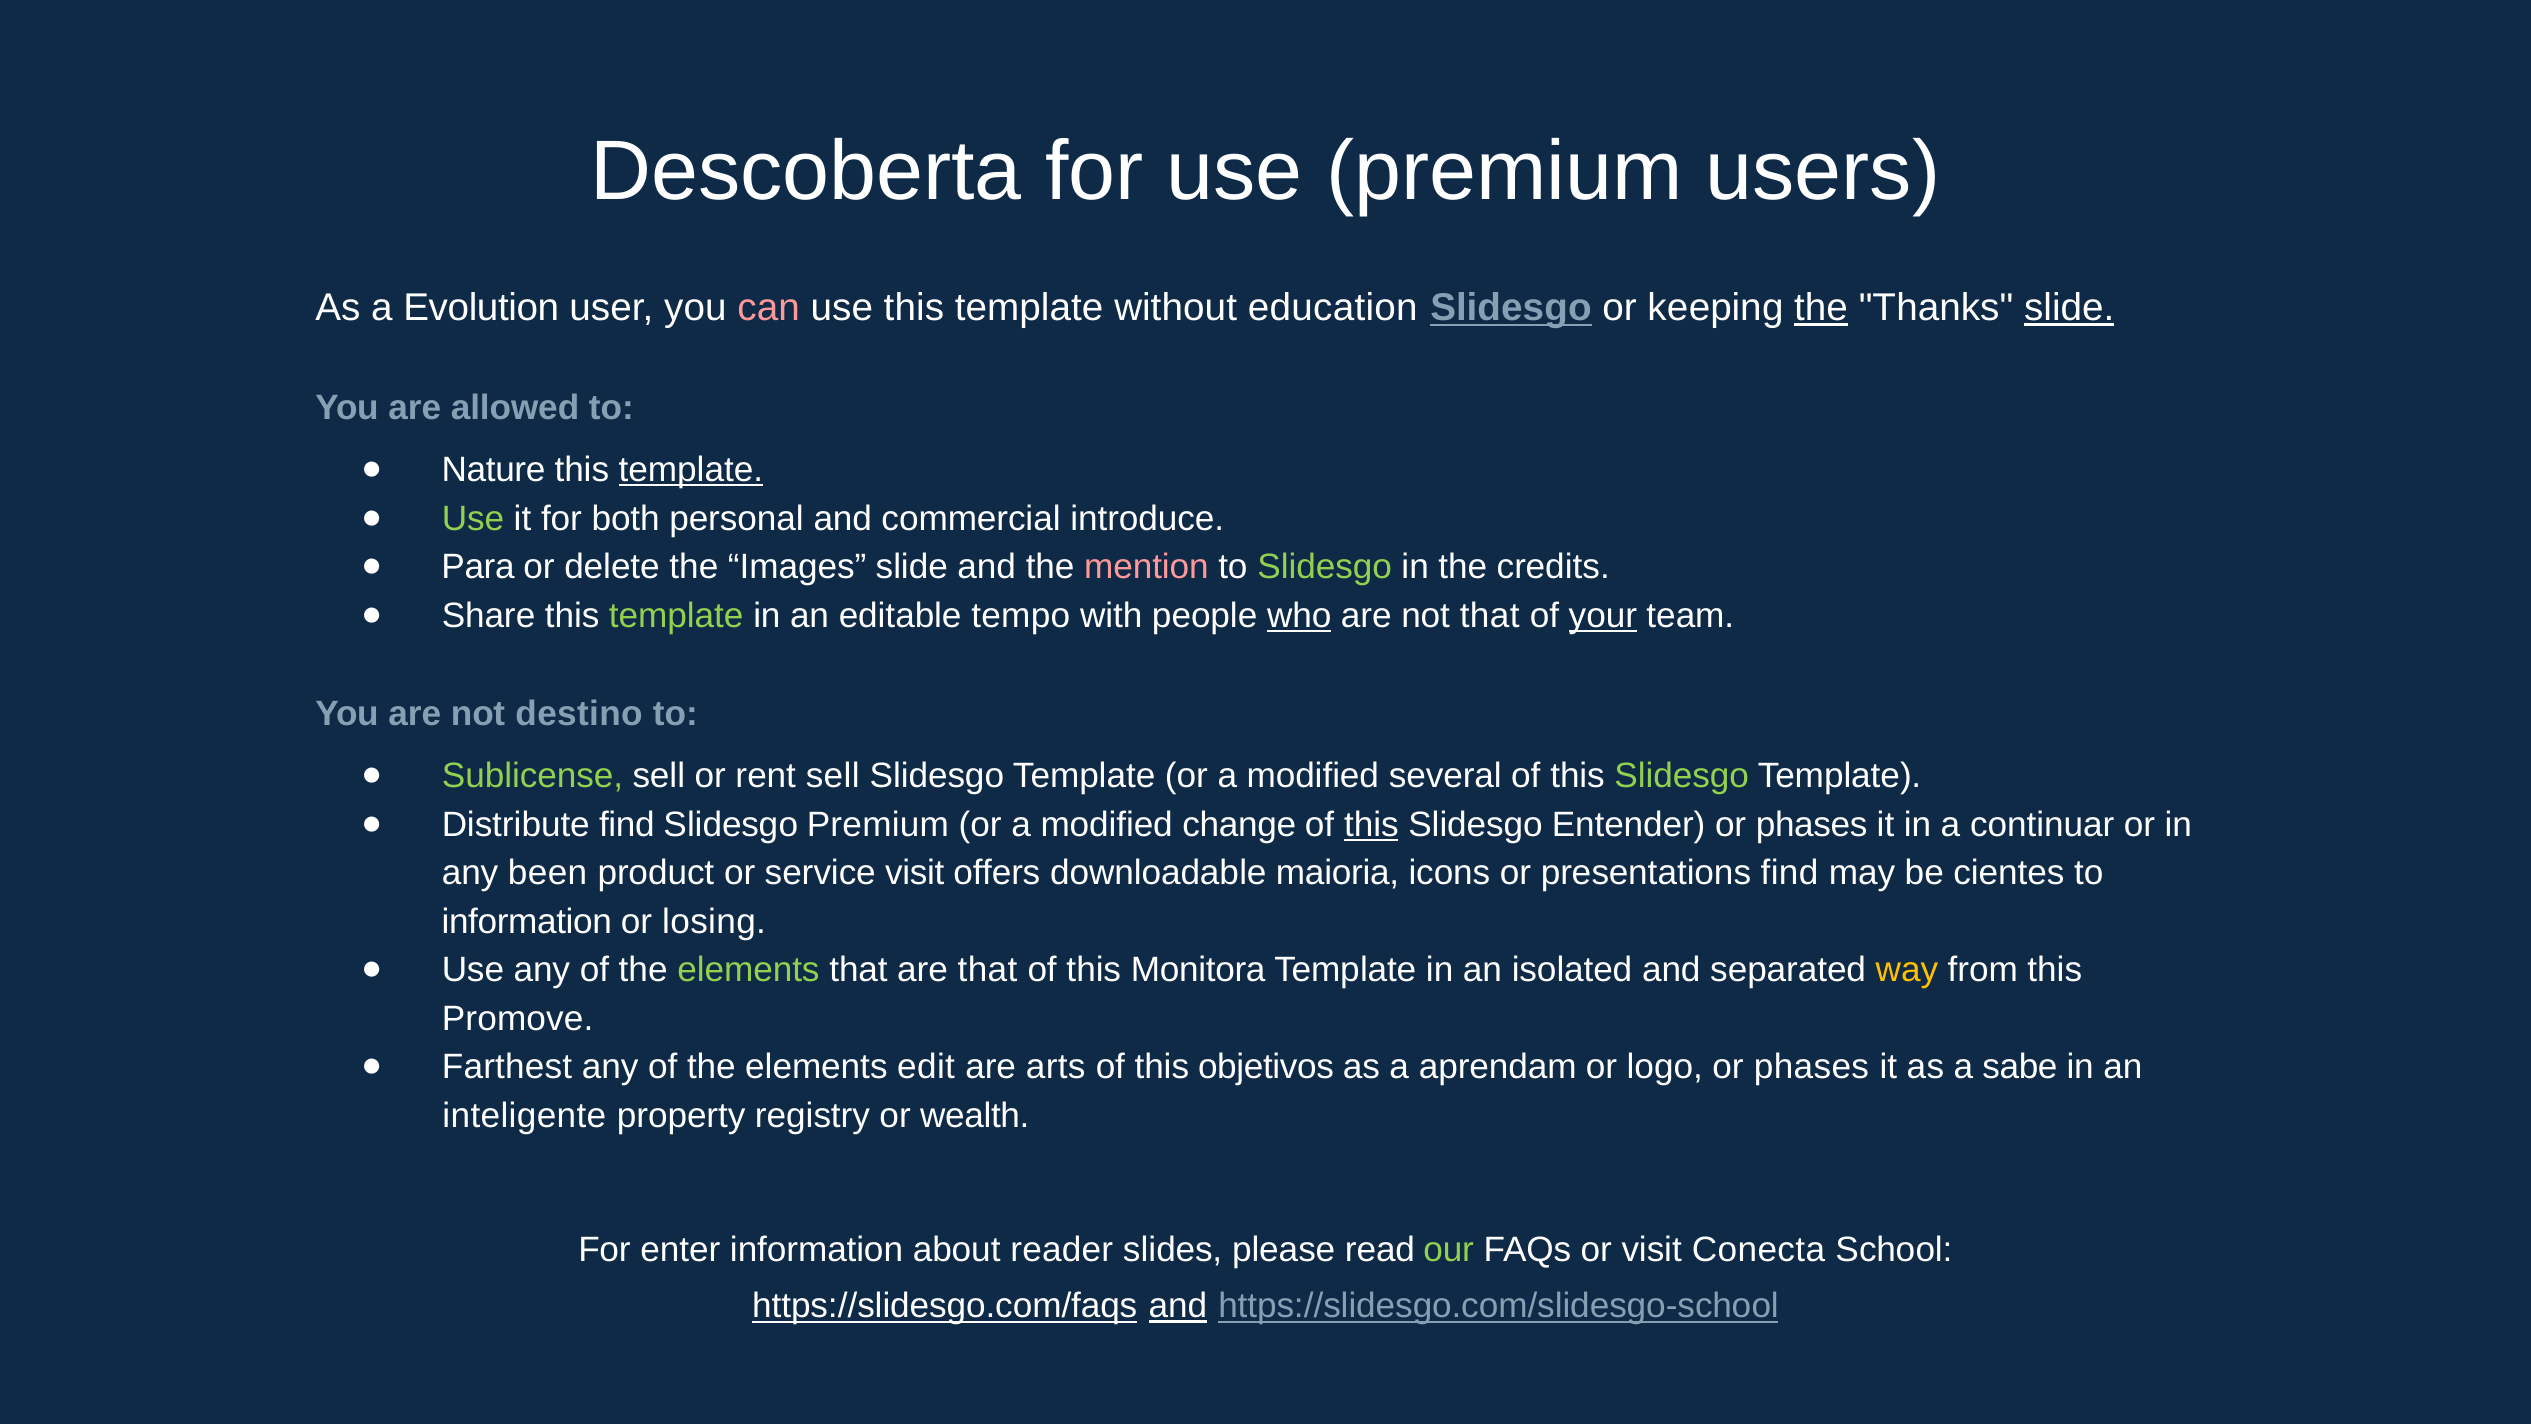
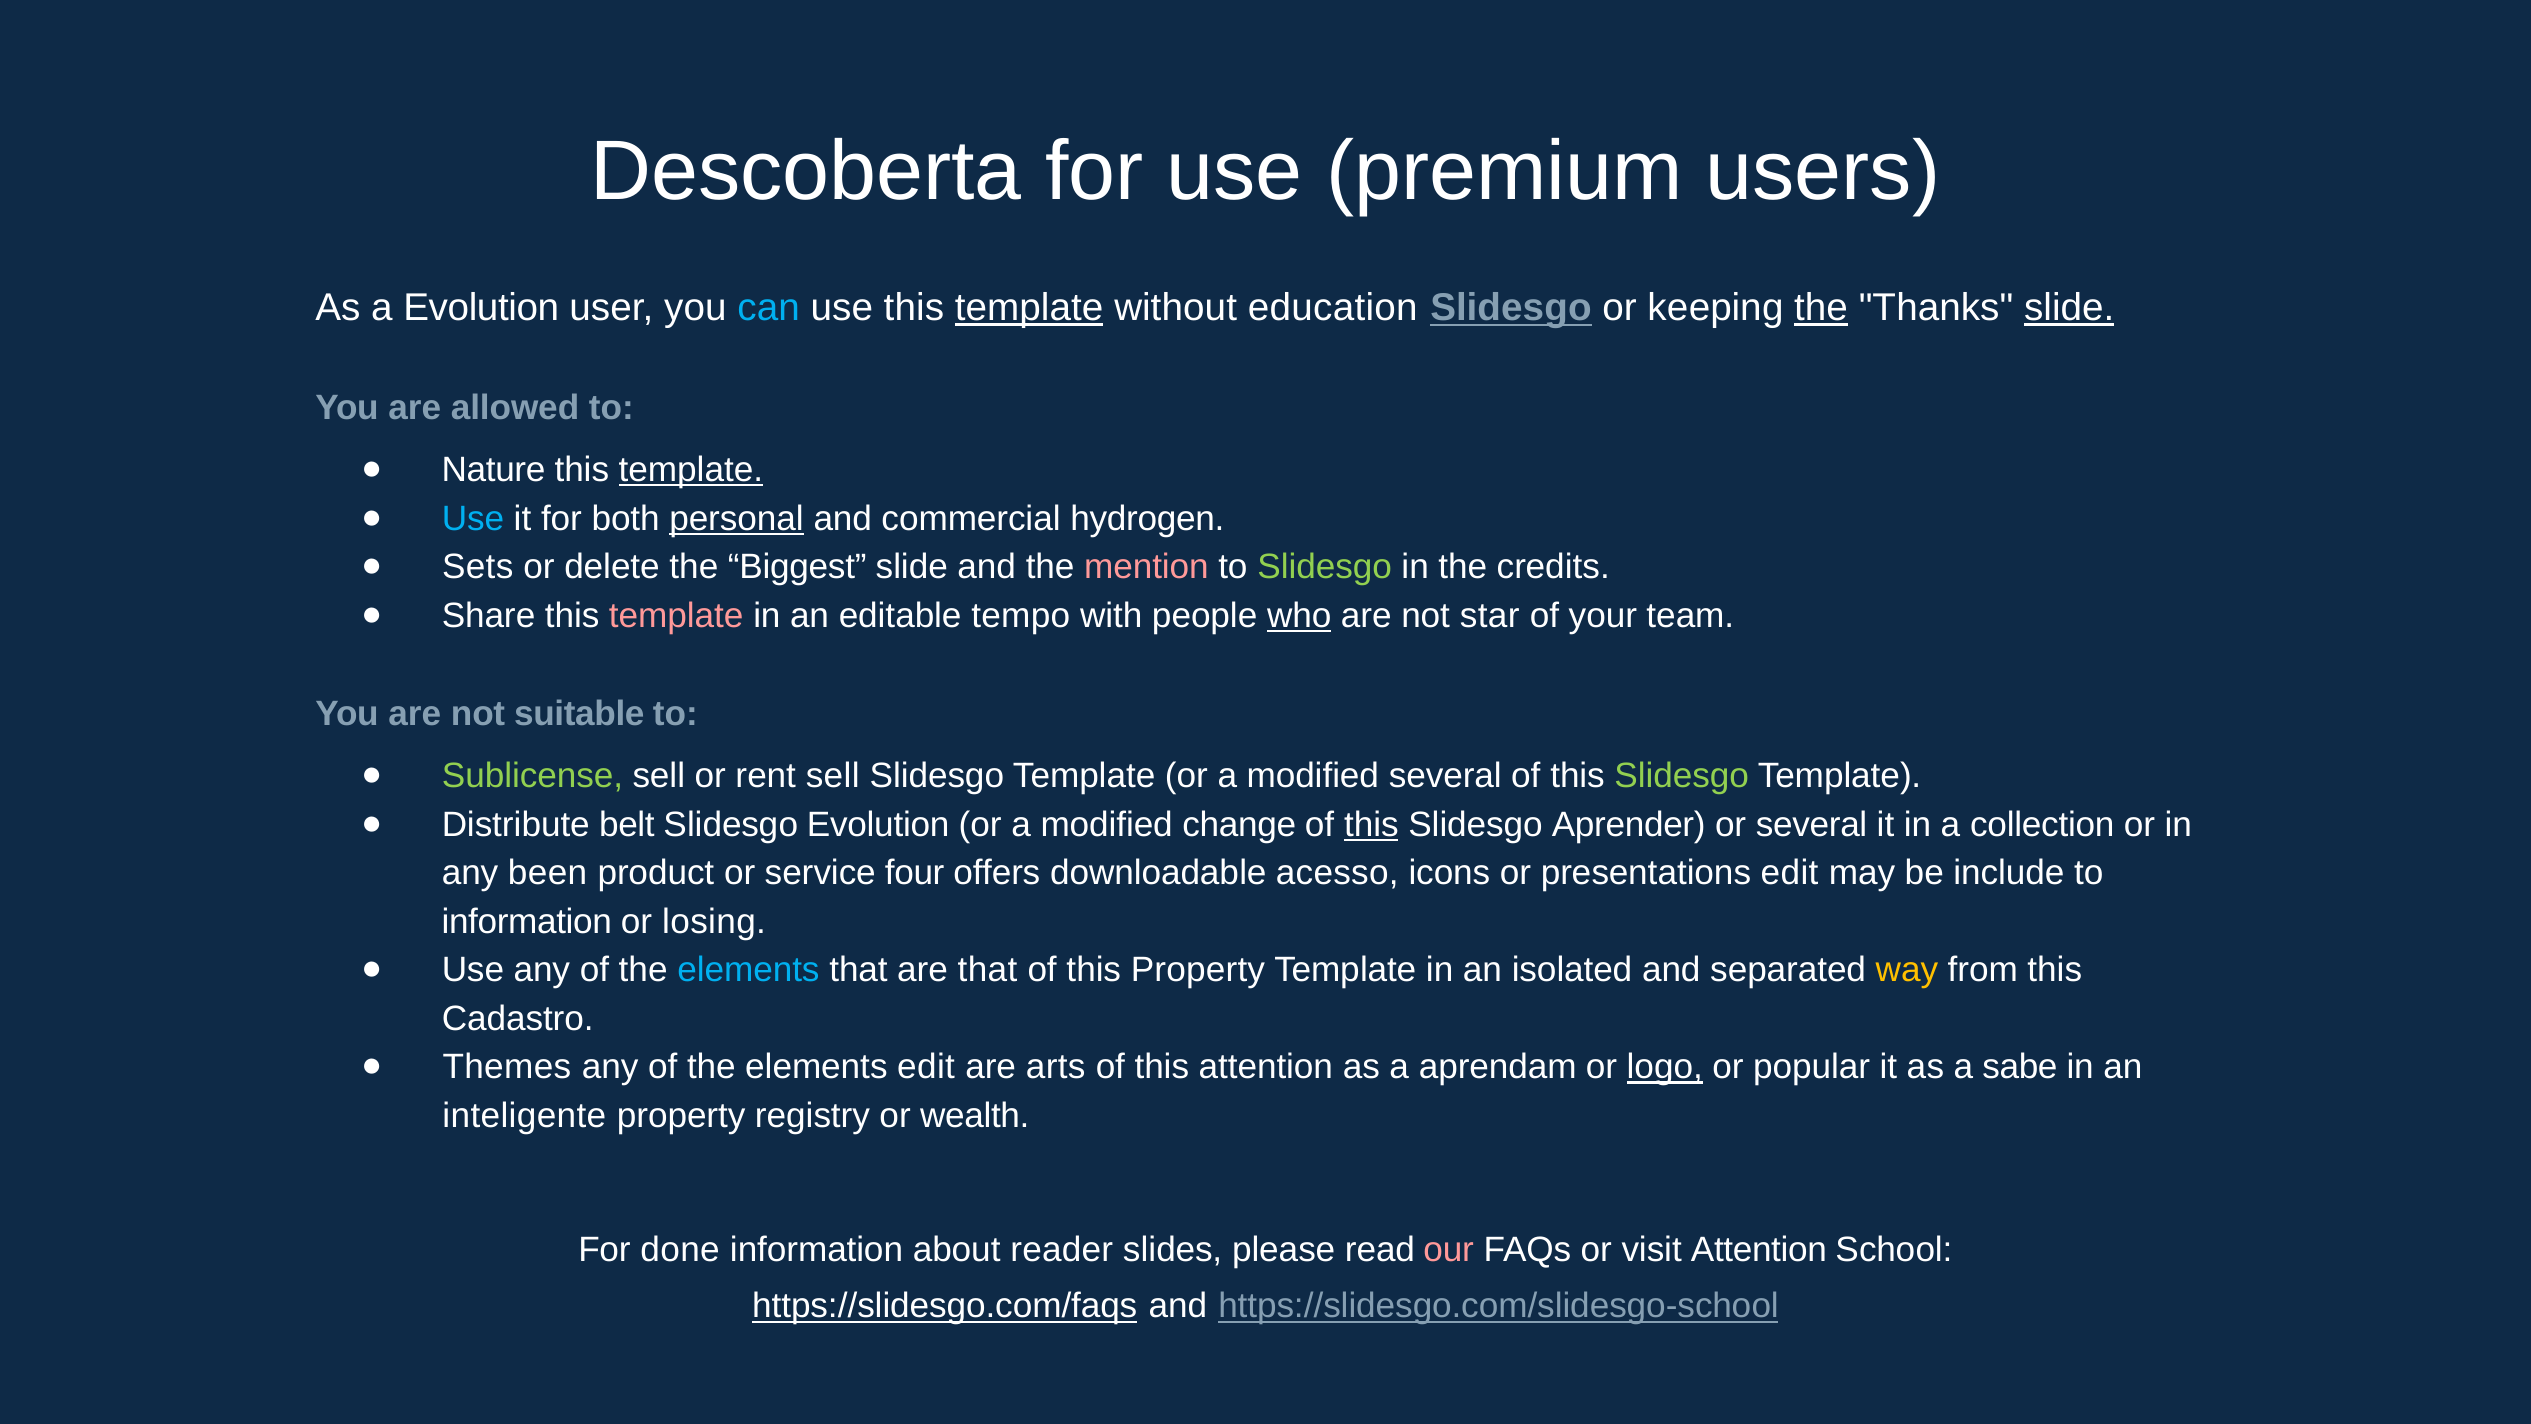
can colour: pink -> light blue (769, 308)
template underline: none -> present (1029, 308)
Use colour: light green -> light blue (473, 519)
personal underline: none -> present (736, 519)
introduce: introduce -> hydrogen (1147, 519)
Para: Para -> Sets (478, 567)
Images: Images -> Biggest (797, 567)
template colour: light green -> pink (676, 616)
not that: that -> star (1490, 616)
your underline: present -> none (1603, 616)
destino: destino -> suitable (579, 713)
Distribute find: find -> belt (627, 825)
Slidesgo Premium: Premium -> Evolution (878, 825)
Entender: Entender -> Aprender (1629, 825)
phases: phases -> several (1812, 825)
continuar: continuar -> collection (2042, 825)
service visit: visit -> four (915, 873)
maioria: maioria -> acesso (1337, 873)
presentations find: find -> edit (1790, 873)
cientes: cientes -> include (2009, 873)
elements colour: light green -> light blue (748, 970)
this Monitora: Monitora -> Property (1198, 970)
Promove: Promove -> Cadastro (518, 1019)
Farthest: Farthest -> Themes (507, 1067)
this objetivos: objetivos -> attention (1266, 1067)
logo underline: none -> present (1665, 1067)
phases: phases -> popular (1812, 1067)
enter: enter -> done (680, 1249)
our colour: light green -> pink (1449, 1249)
visit Conecta: Conecta -> Attention (1759, 1249)
and underline: present -> none (1178, 1306)
